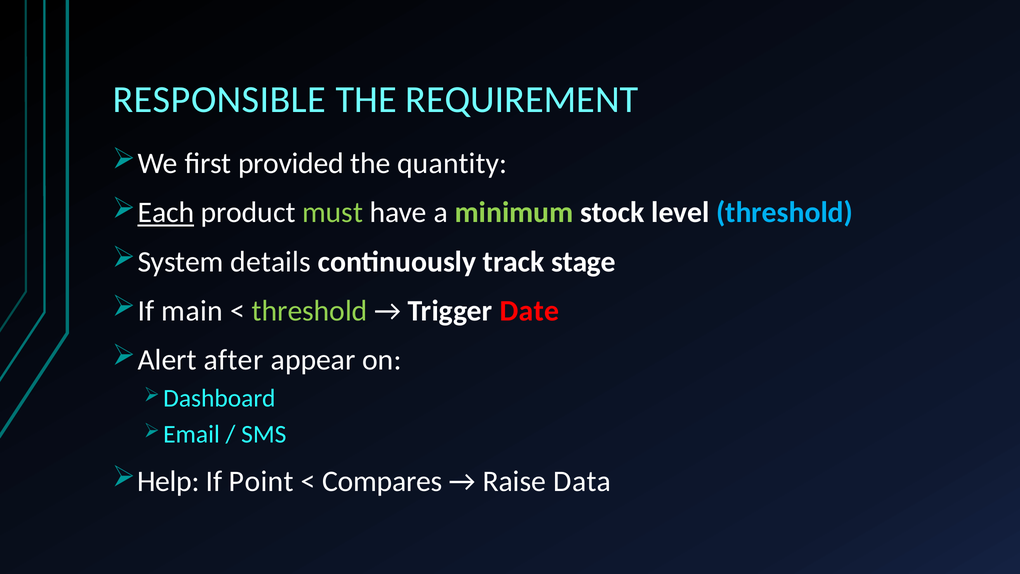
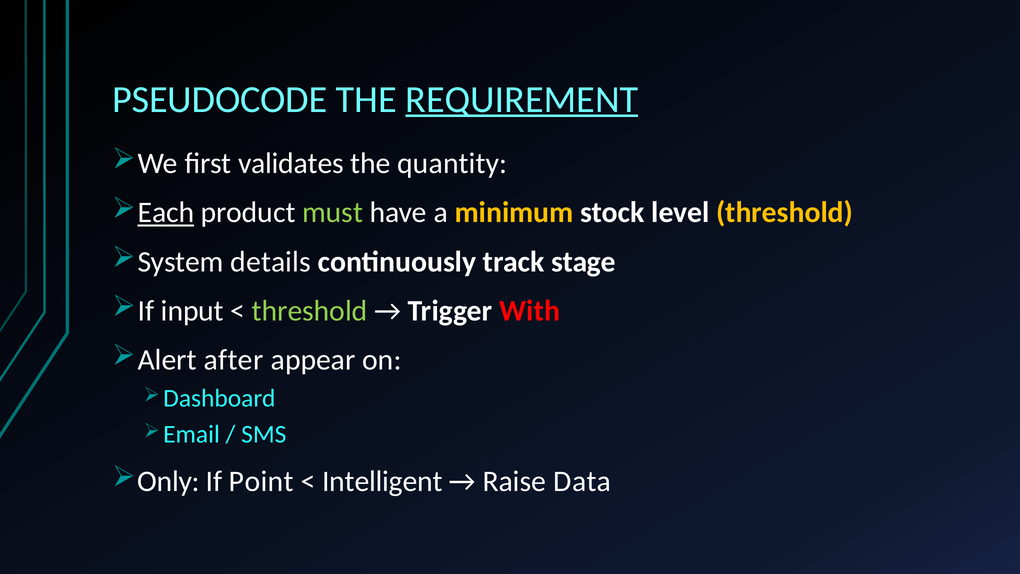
RESPONSIBLE: RESPONSIBLE -> PSEUDOCODE (220, 99)
REQUIREMENT underline: none -> present (522, 99)
provided: provided -> validates (291, 163)
minimum colour: light green -> yellow (514, 213)
threshold colour: light blue -> yellow (785, 213)
main: main -> input (192, 311)
Date: Date -> With (530, 311)
Help: Help -> Only (168, 481)
Compares: Compares -> Intelligent (382, 481)
